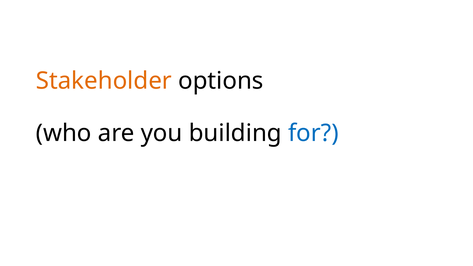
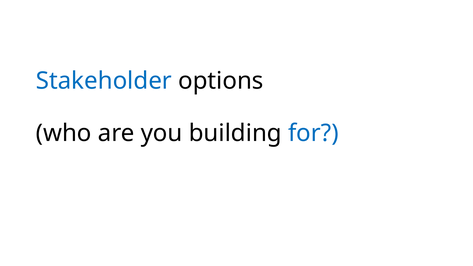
Stakeholder colour: orange -> blue (104, 81)
